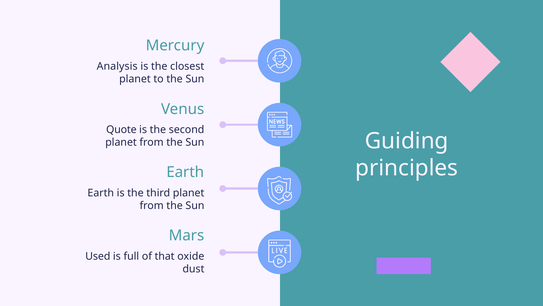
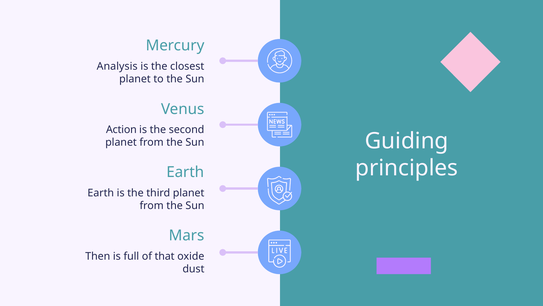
Quote: Quote -> Action (121, 129)
Used: Used -> Then (98, 256)
